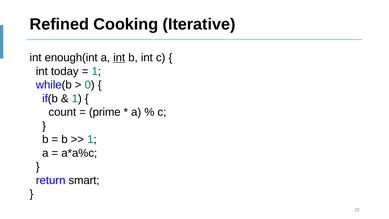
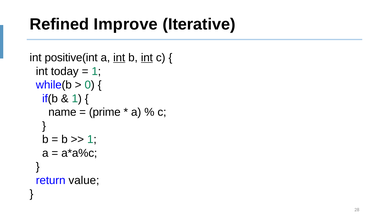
Cooking: Cooking -> Improve (126, 24)
enough(int: enough(int -> positive(int (71, 58)
int underline: none -> present (147, 58)
count: count -> name (62, 112)
smart: smart -> value (84, 180)
